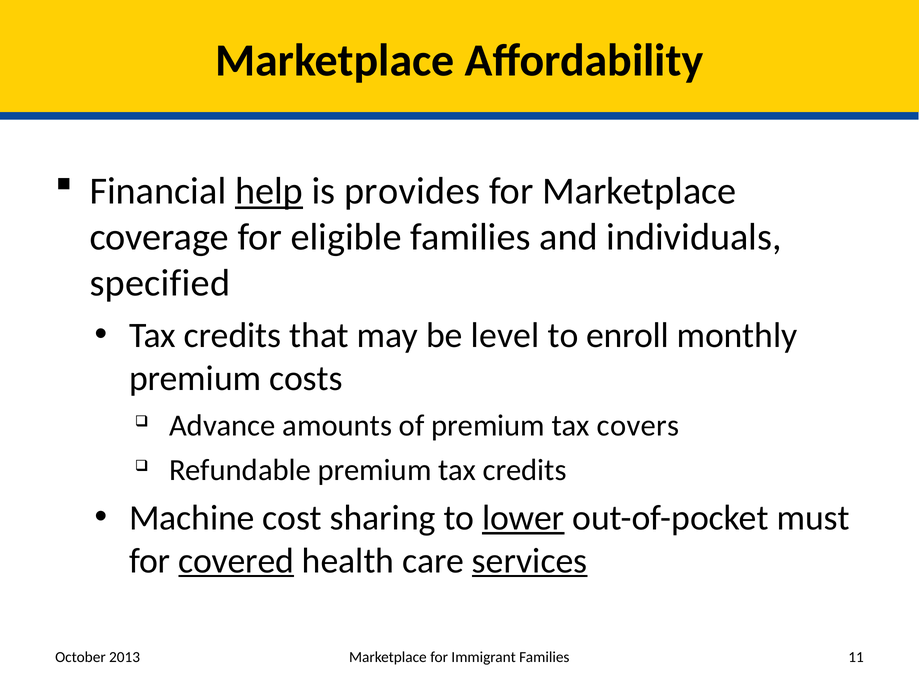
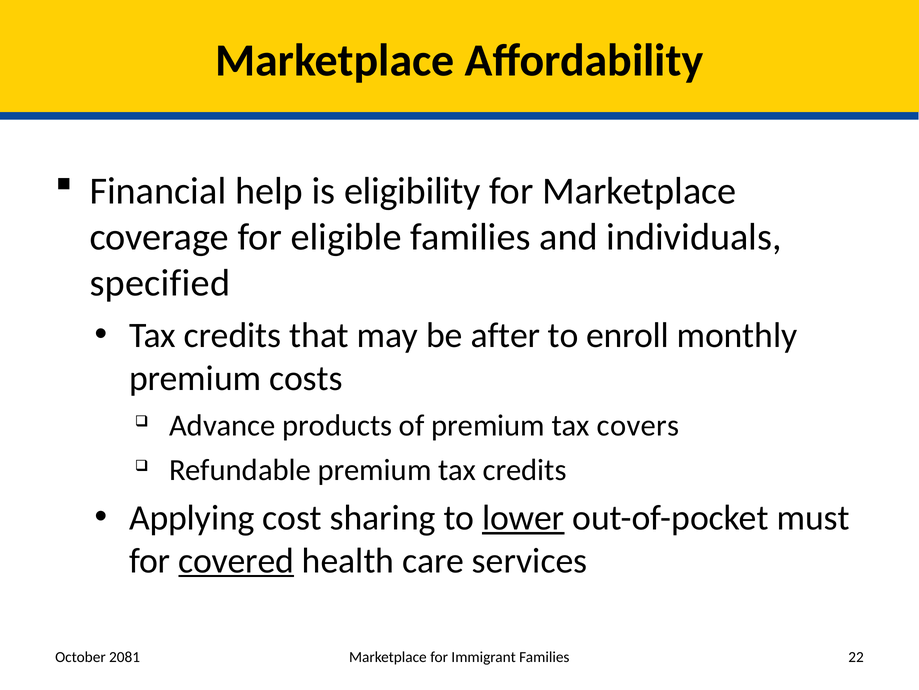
help underline: present -> none (269, 191)
provides: provides -> eligibility (412, 191)
level: level -> after (505, 335)
amounts: amounts -> products (337, 425)
Machine: Machine -> Applying (192, 517)
services underline: present -> none (530, 560)
2013: 2013 -> 2081 (125, 657)
11: 11 -> 22 (856, 656)
